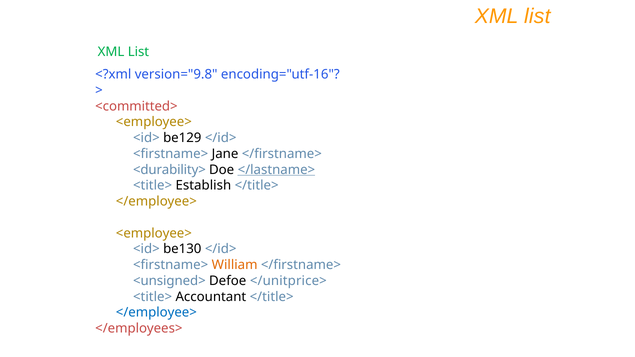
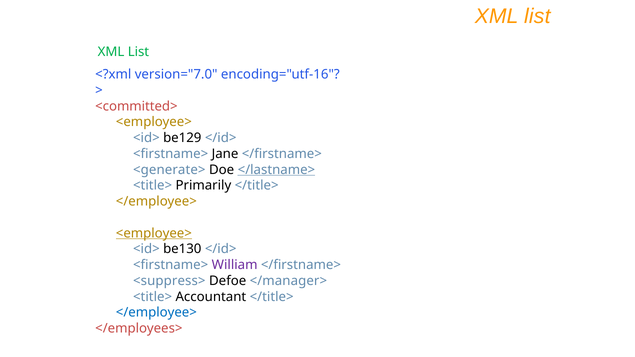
version="9.8: version="9.8 -> version="7.0 (176, 74)
<durability>: <durability> -> <generate> (169, 170)
Establish: Establish -> Primarily (203, 186)
<employee> underline: none -> present (154, 233)
William colour: orange -> purple (235, 265)
<unsigned>: <unsigned> -> <suppress> (169, 281)
</unitprice>: </unitprice> -> </manager> (288, 281)
